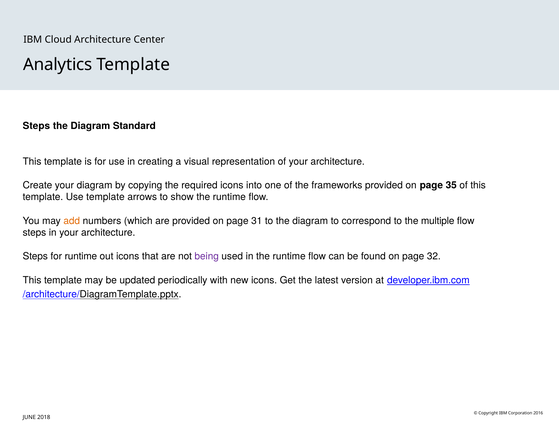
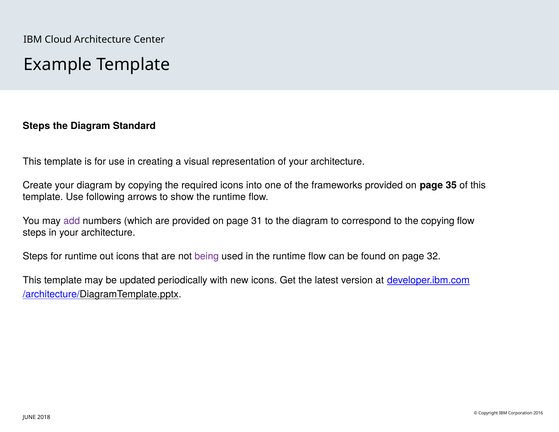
Analytics: Analytics -> Example (58, 65)
Use template: template -> following (105, 197)
add colour: orange -> purple (72, 221)
the multiple: multiple -> copying (438, 221)
